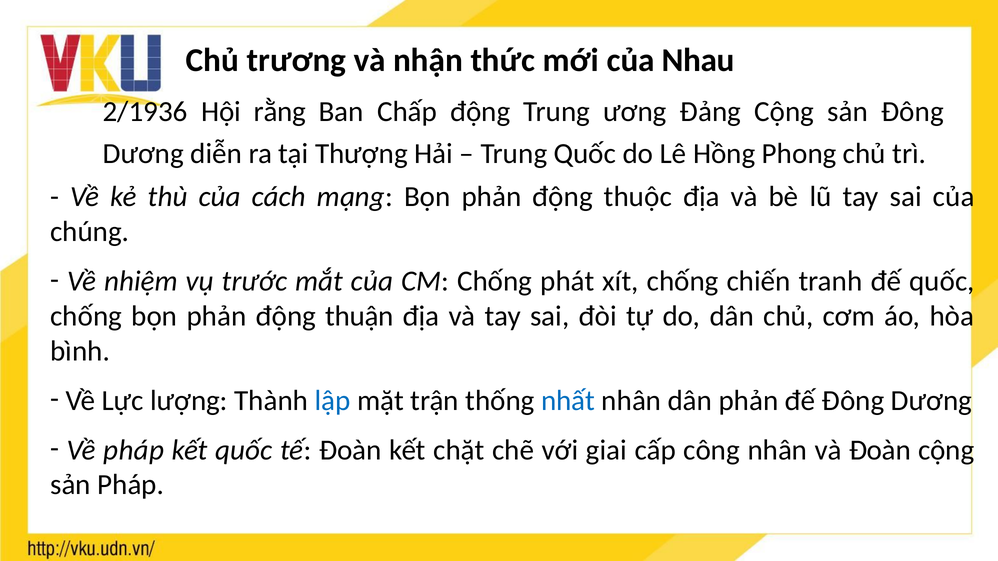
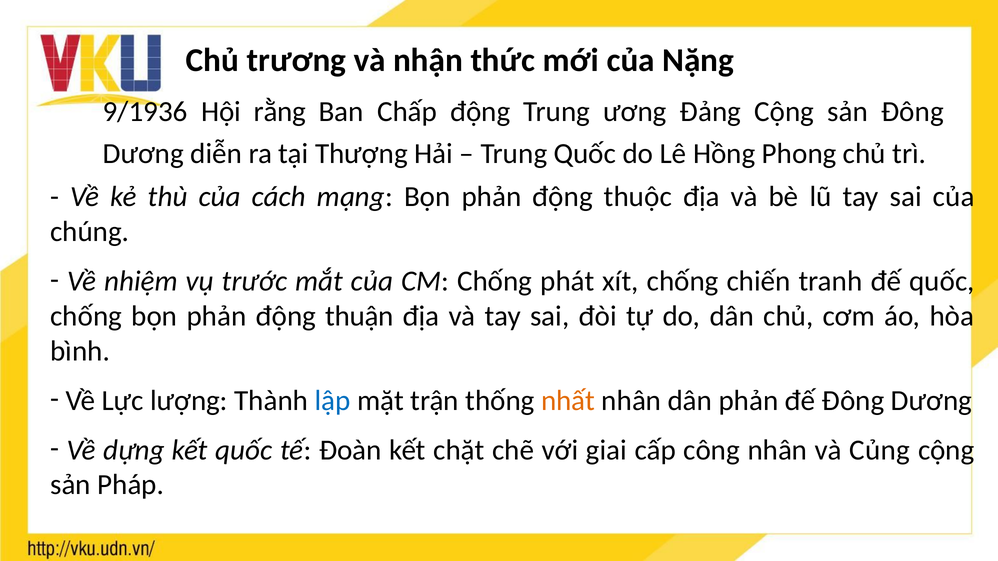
Nhau: Nhau -> Nặng (698, 60)
2/1936: 2/1936 -> 9/1936 (145, 112)
nhất colour: blue -> orange (568, 401)
Về pháp: pháp -> dựng (134, 450)
và Đoàn: Đoàn -> Củng (880, 450)
